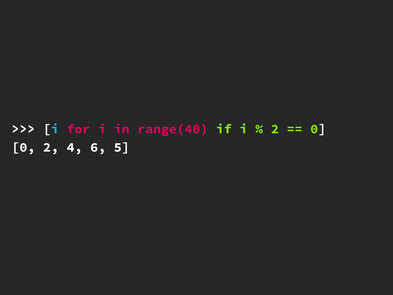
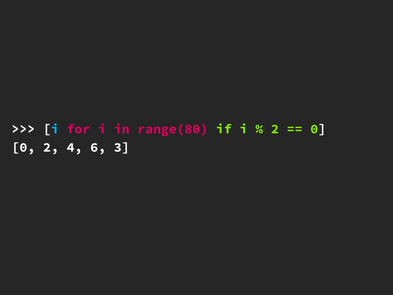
range(40: range(40 -> range(80 (173, 129)
5: 5 -> 3 (122, 147)
